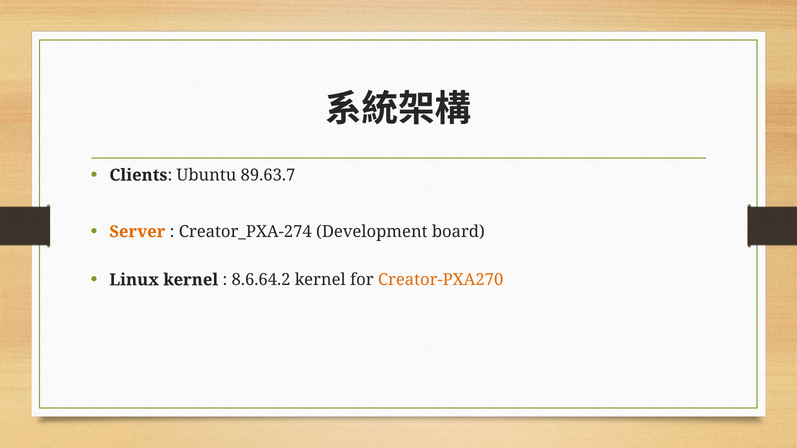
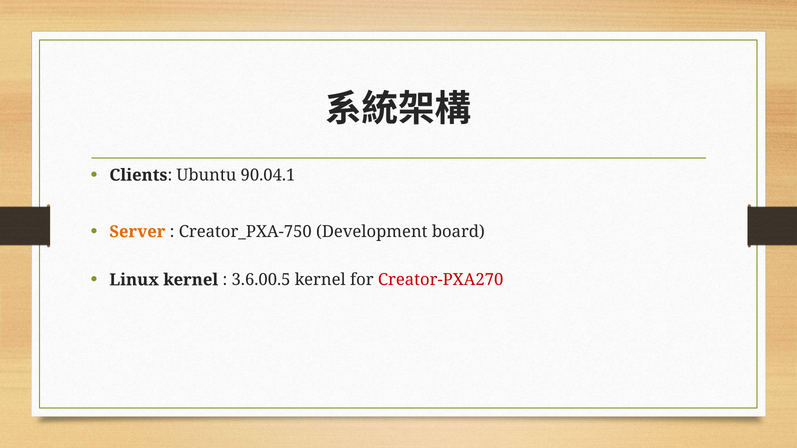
89.63.7: 89.63.7 -> 90.04.1 (268, 175)
Creator_PXA-274: Creator_PXA-274 -> Creator_PXA-750 (245, 232)
8.6.64.2: 8.6.64.2 -> 3.6.00.5 (261, 280)
Creator-PXA270 colour: orange -> red (441, 280)
